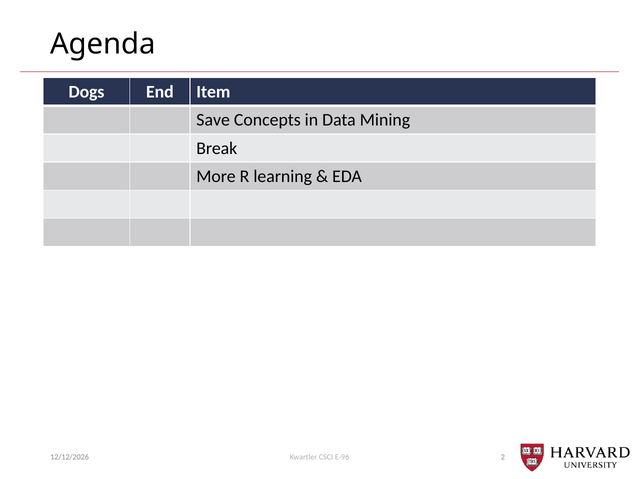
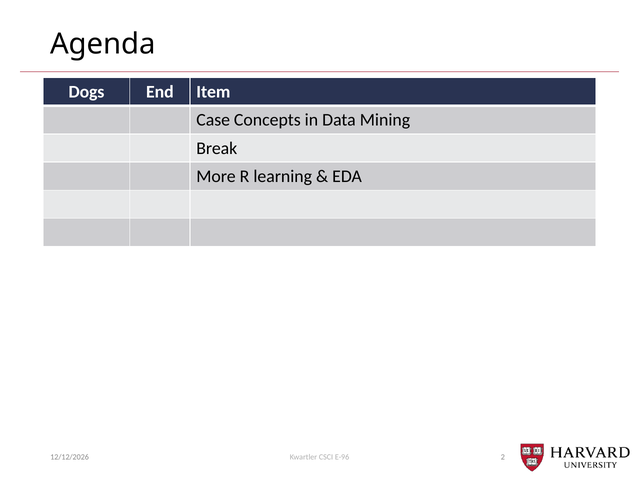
Save: Save -> Case (213, 120)
